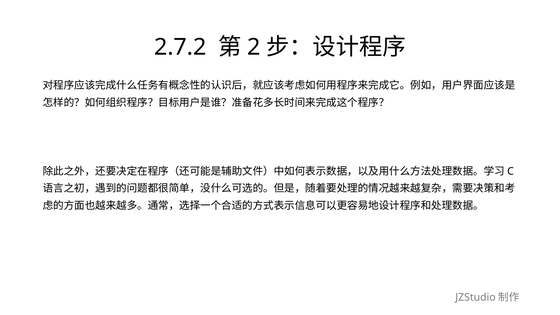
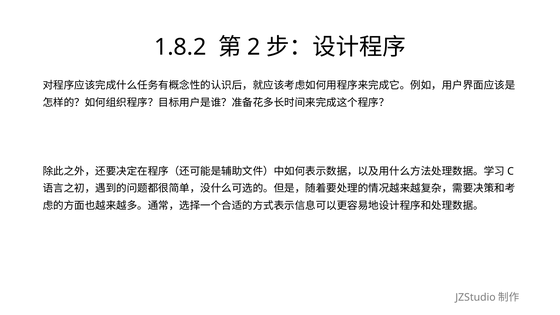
2.7.2: 2.7.2 -> 1.8.2 (180, 47)
